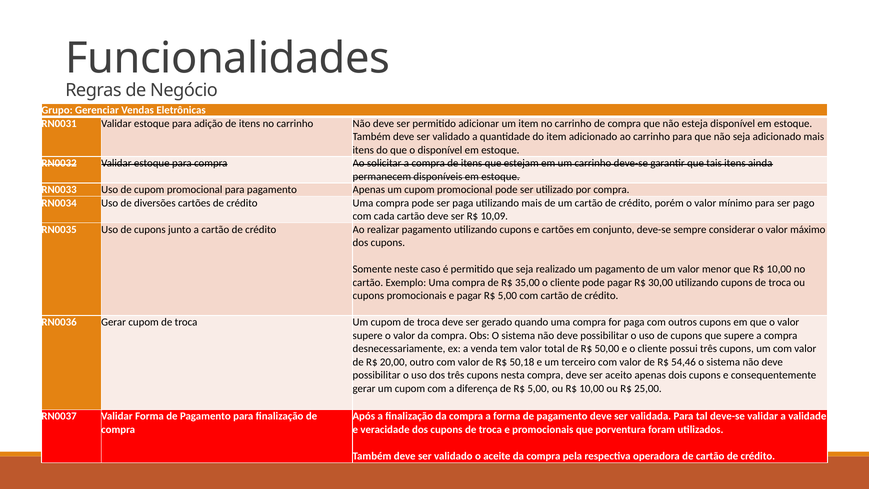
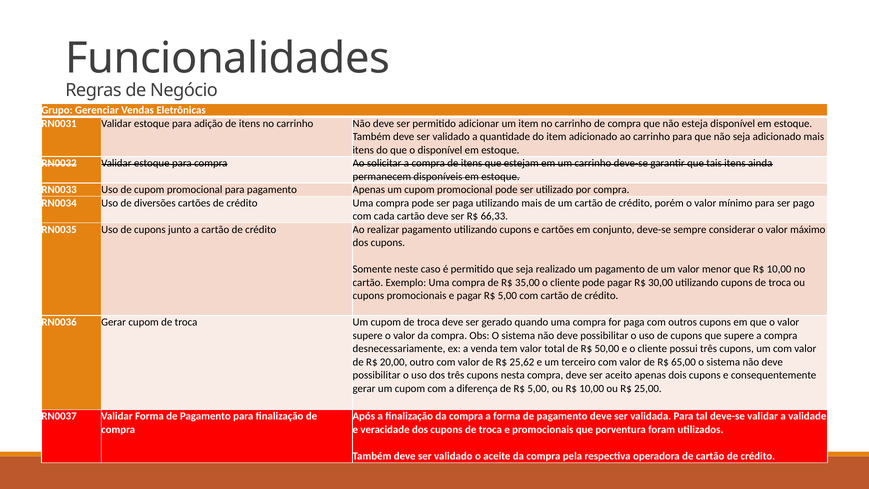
10,09: 10,09 -> 66,33 (494, 216)
50,18: 50,18 -> 25,62 (522, 362)
54,46: 54,46 -> 65,00 (684, 362)
